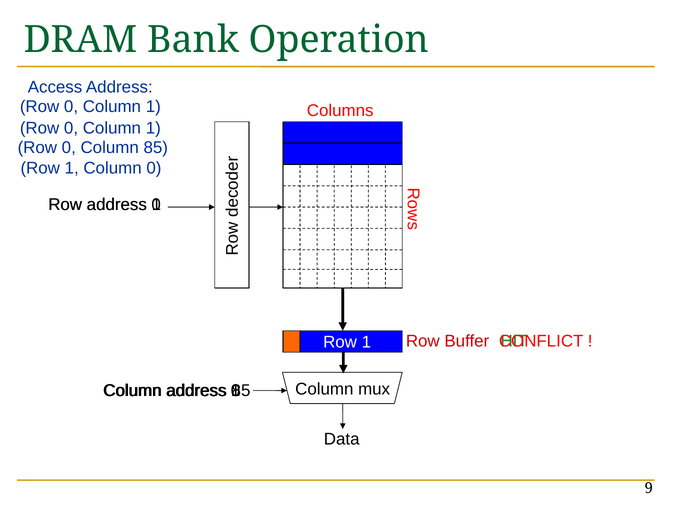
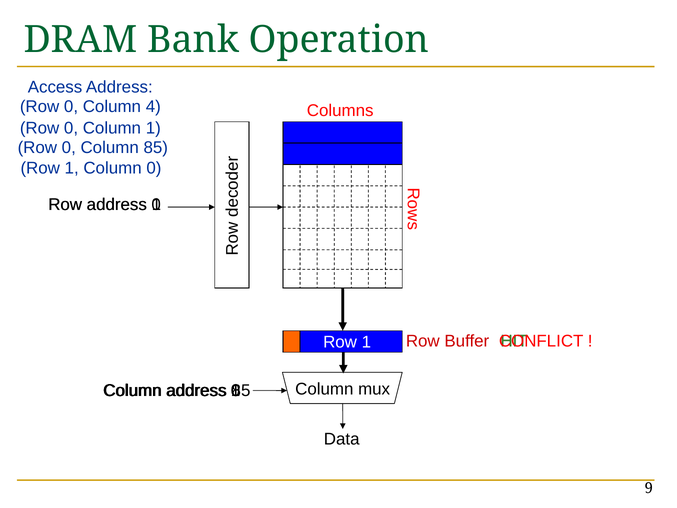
1: 1 -> 4 (153, 107)
